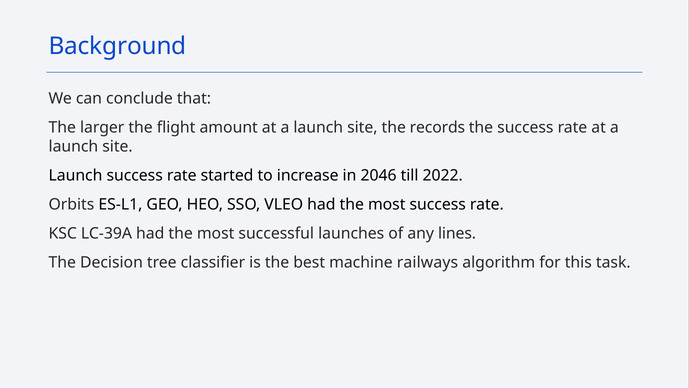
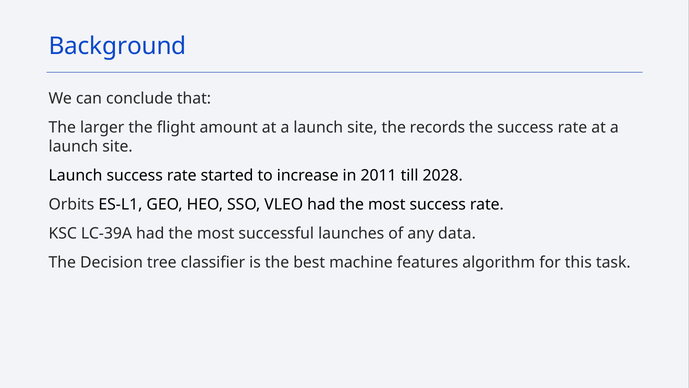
2046: 2046 -> 2011 (379, 175)
2022: 2022 -> 2028 (443, 175)
lines: lines -> data (457, 233)
railways: railways -> features (428, 262)
